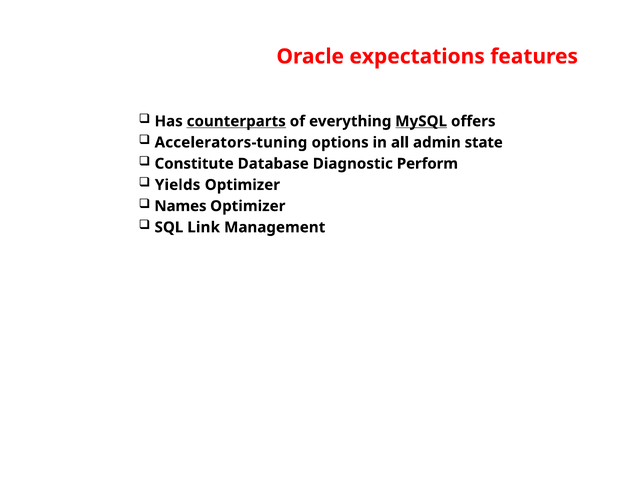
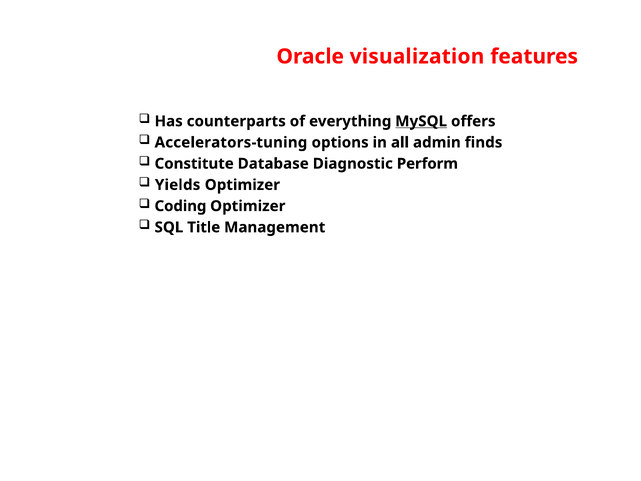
expectations: expectations -> visualization (417, 56)
counterparts underline: present -> none (236, 121)
state: state -> finds (484, 142)
Names: Names -> Coding (180, 206)
Link: Link -> Title (204, 227)
